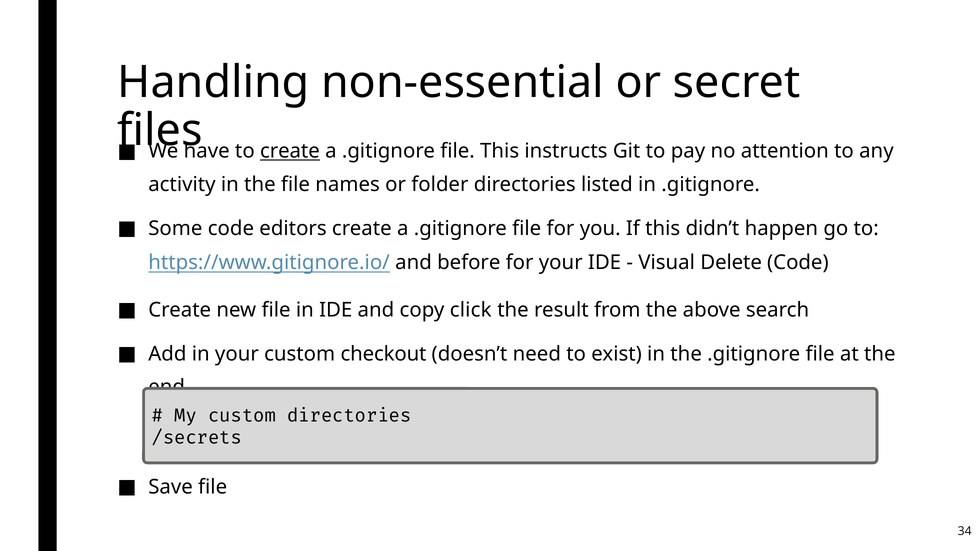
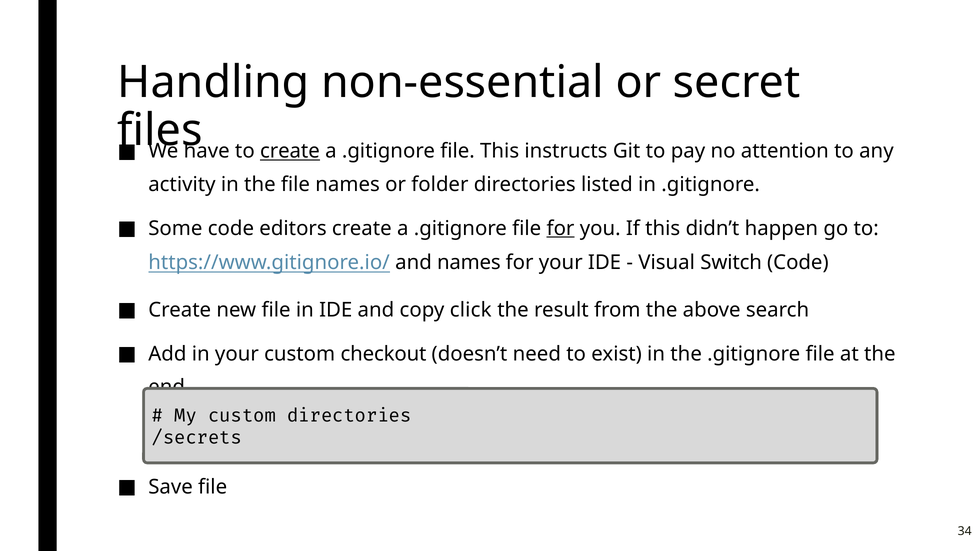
for underline: none -> present (561, 228)
and before: before -> names (469, 262)
Delete: Delete -> Switch (731, 262)
